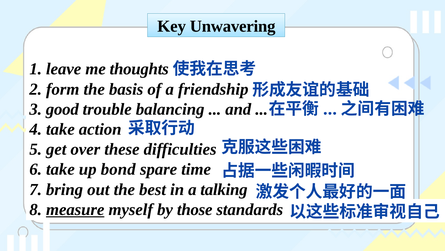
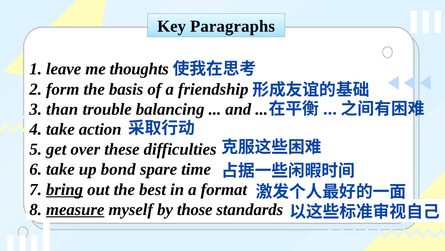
Unwavering: Unwavering -> Paragraphs (233, 26)
good: good -> than (62, 109)
bring underline: none -> present (65, 189)
talking: talking -> format (224, 189)
